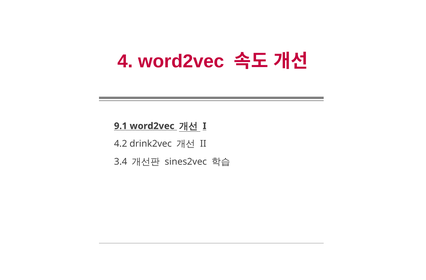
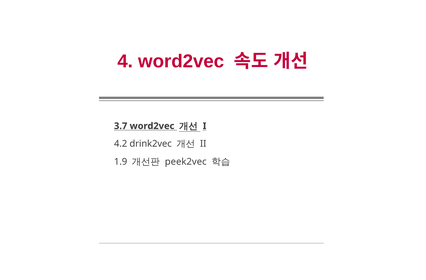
9.1: 9.1 -> 3.7 (121, 126)
3.4: 3.4 -> 1.9 (121, 162)
sines2vec: sines2vec -> peek2vec (186, 162)
